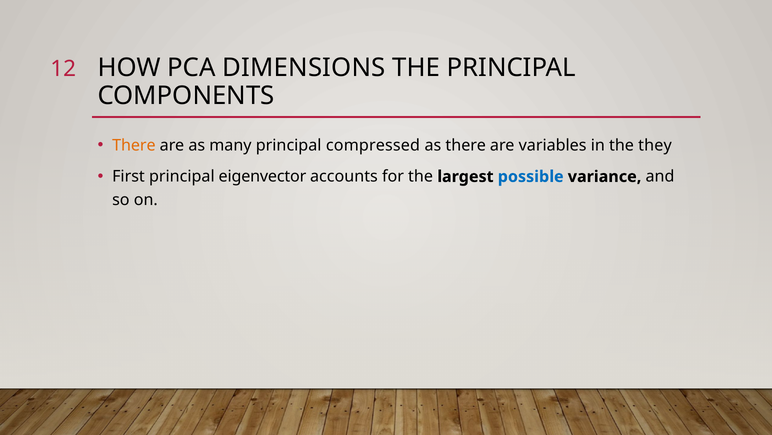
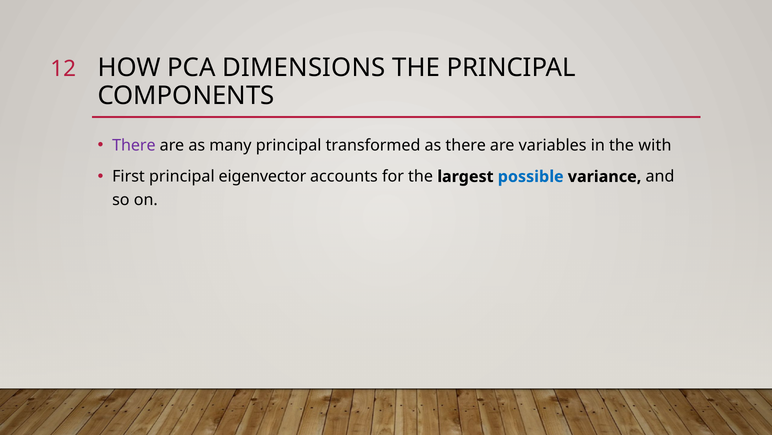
There colour: orange -> purple (134, 145)
compressed: compressed -> transformed (373, 145)
they: they -> with (655, 145)
